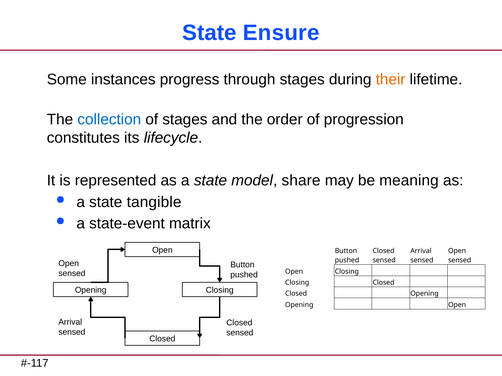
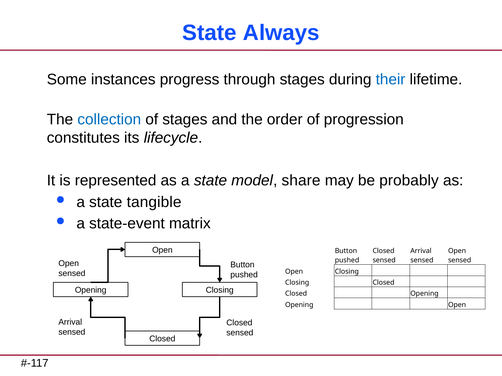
Ensure: Ensure -> Always (281, 33)
their colour: orange -> blue (391, 80)
meaning: meaning -> probably (409, 181)
